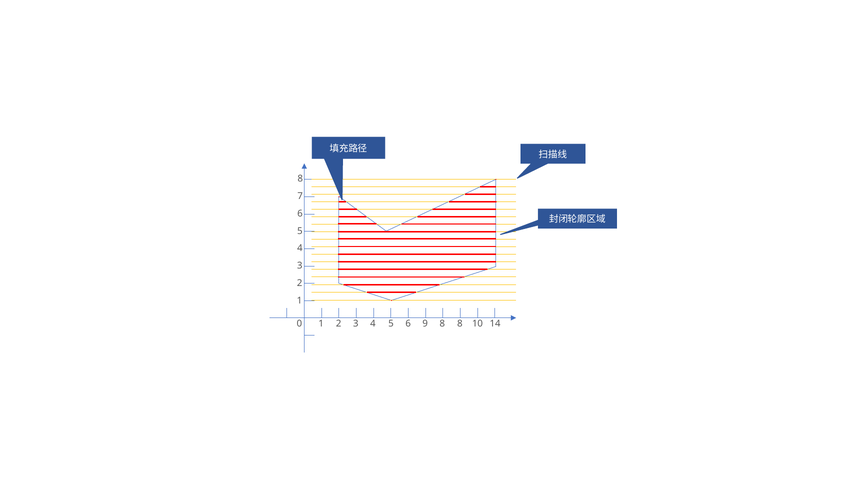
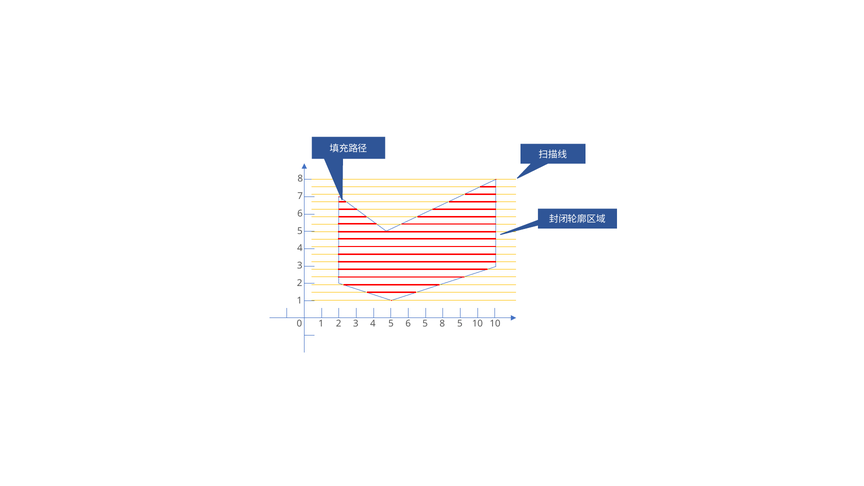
6 9: 9 -> 5 (425, 324)
8 8: 8 -> 5 (460, 324)
10 14: 14 -> 10 (495, 324)
